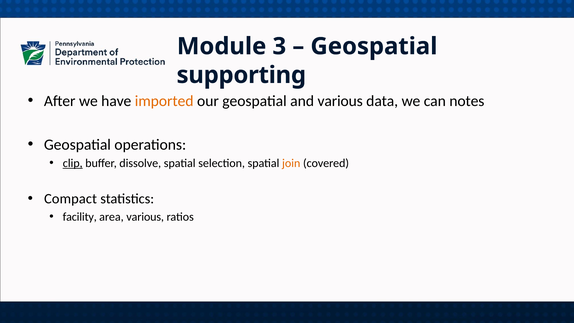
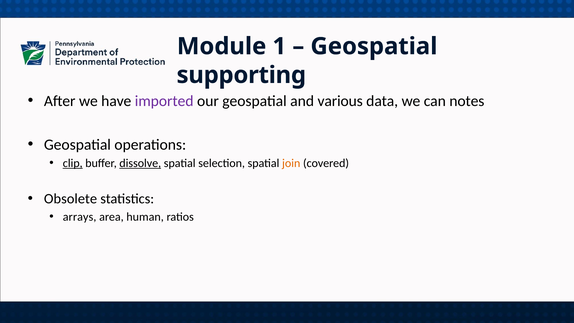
3: 3 -> 1 (279, 46)
imported colour: orange -> purple (164, 101)
dissolve underline: none -> present (140, 163)
Compact: Compact -> Obsolete (71, 199)
facility: facility -> arrays (80, 217)
area various: various -> human (145, 217)
